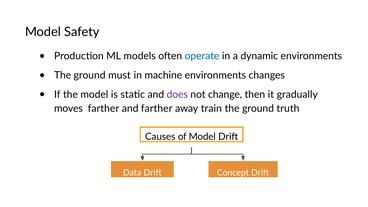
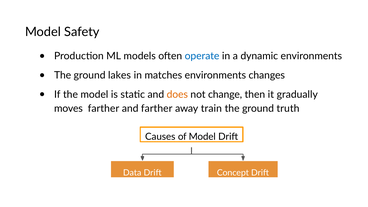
must: must -> lakes (119, 75)
machine: machine -> matches (163, 75)
does colour: purple -> orange (177, 94)
